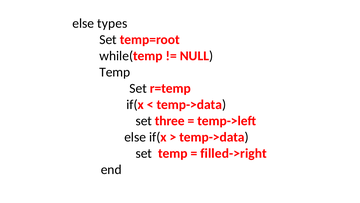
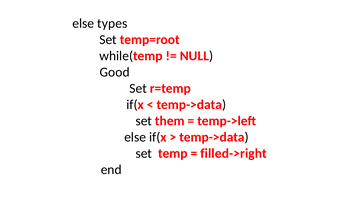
Temp: Temp -> Good (115, 72)
three: three -> them (170, 121)
